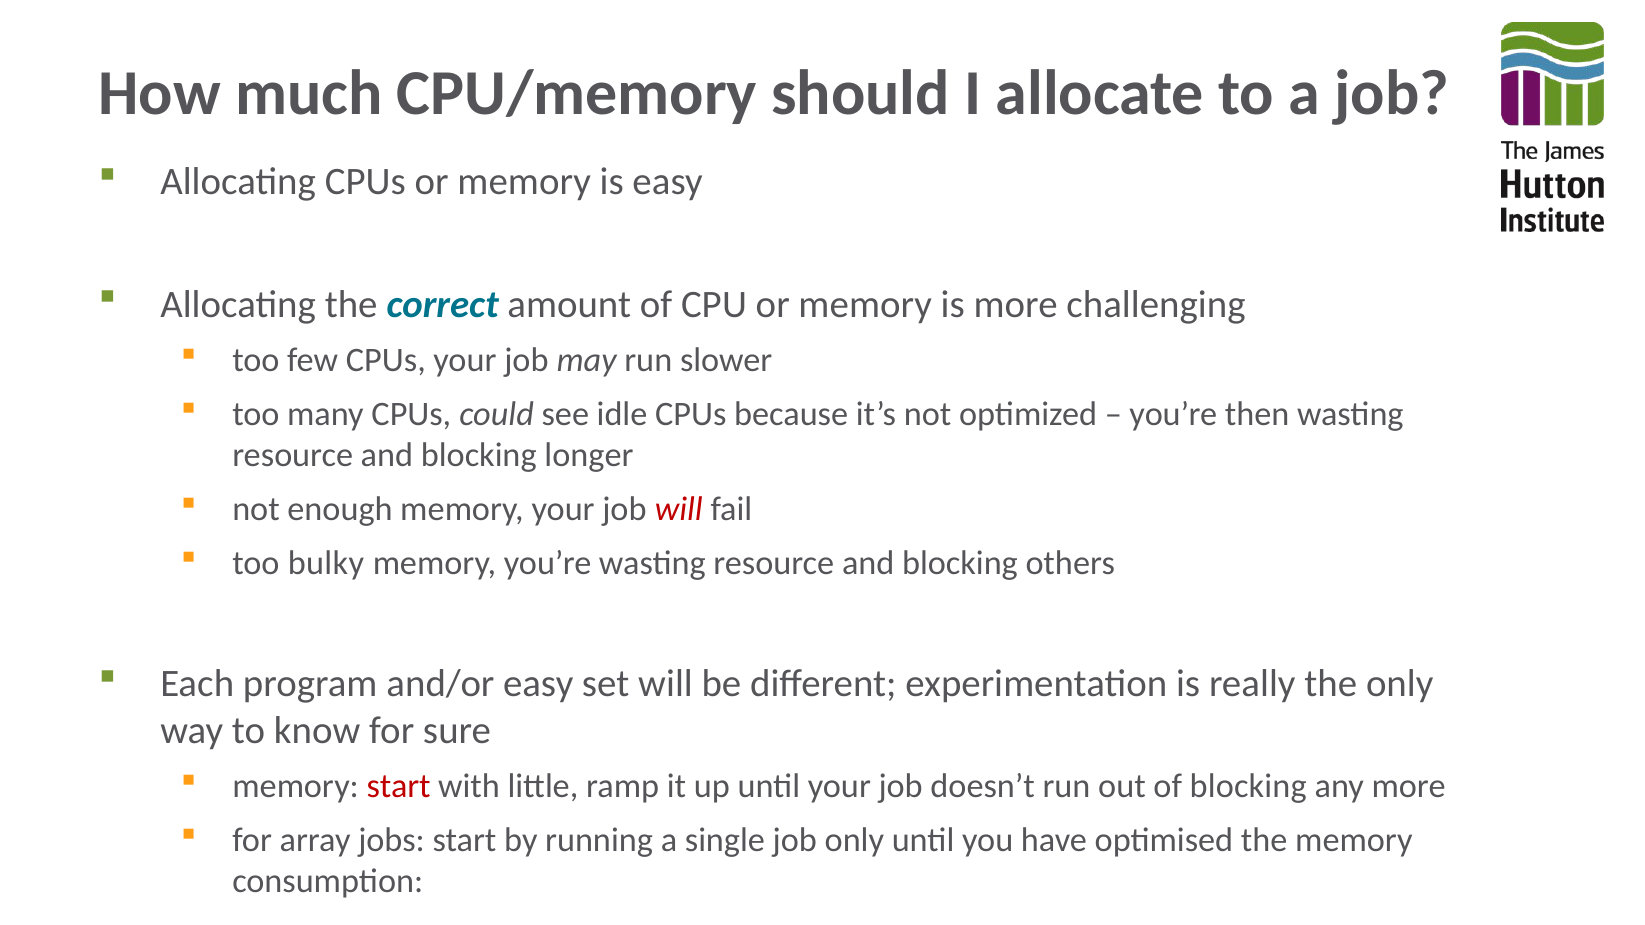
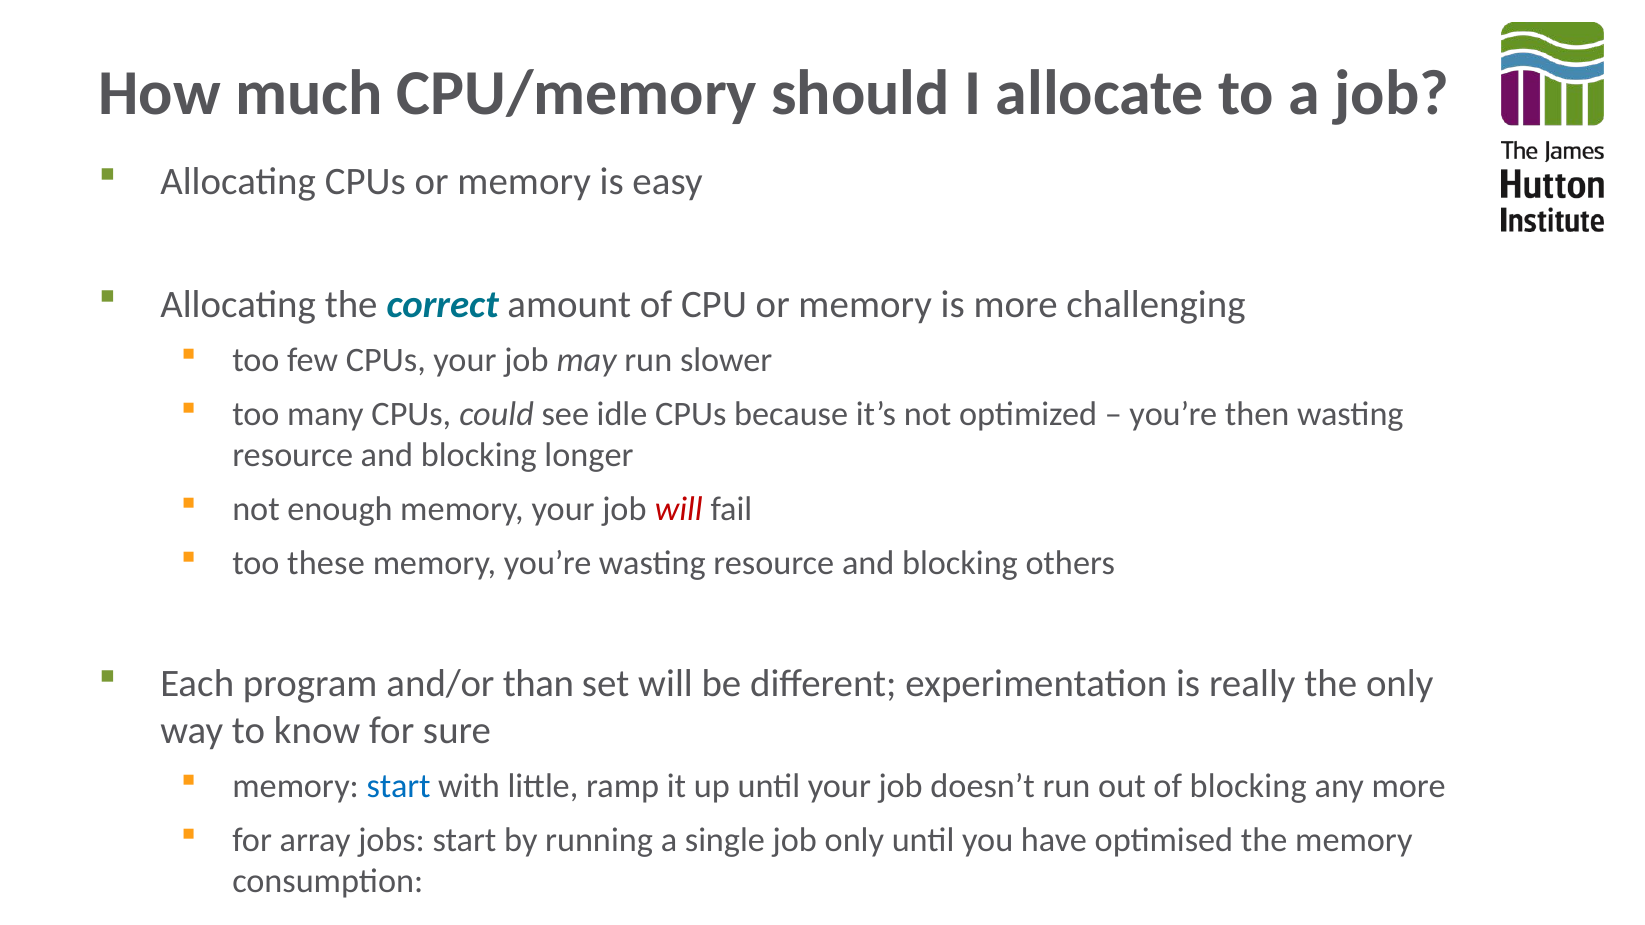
bulky: bulky -> these (326, 564)
and/or easy: easy -> than (538, 684)
start colour: red -> blue (399, 787)
